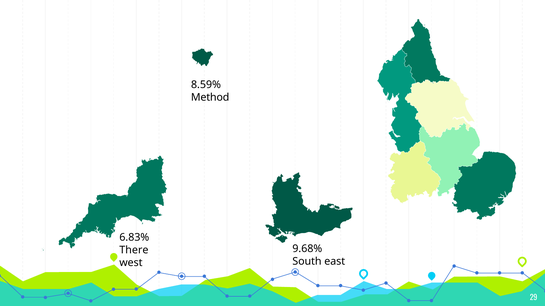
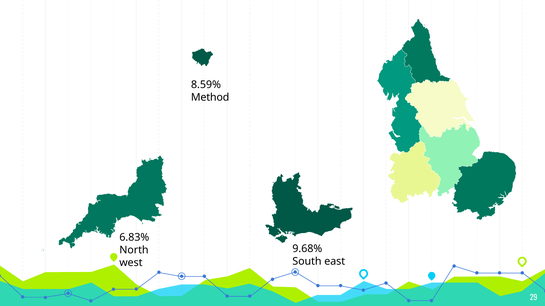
There: There -> North (134, 250)
